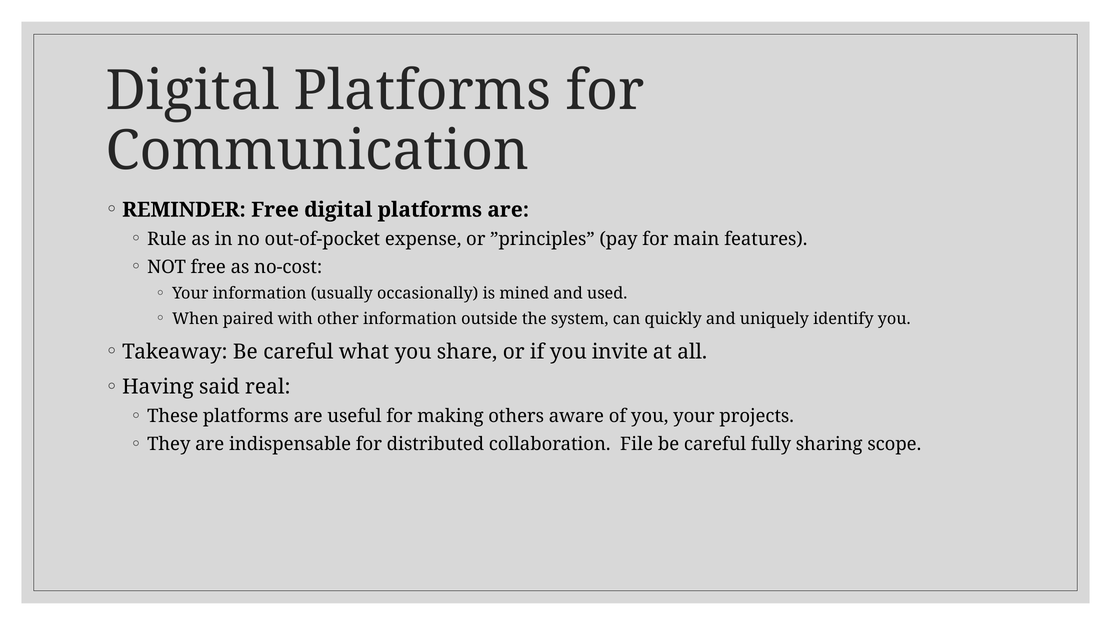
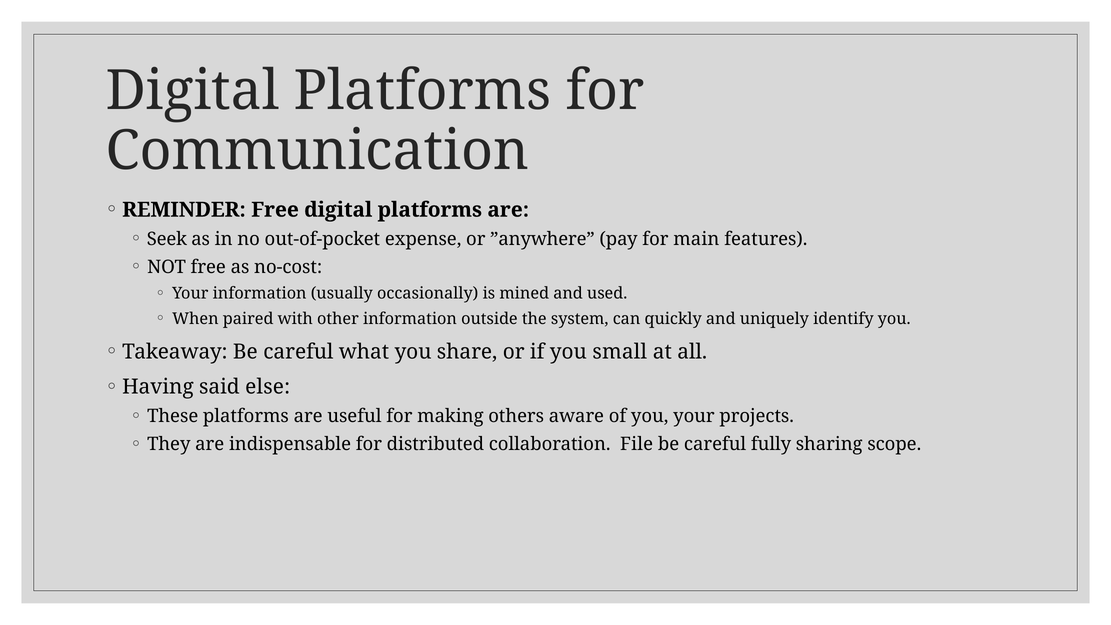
Rule: Rule -> Seek (167, 239)
”principles: ”principles -> ”anywhere (543, 239)
invite: invite -> small (620, 352)
real: real -> else (268, 387)
